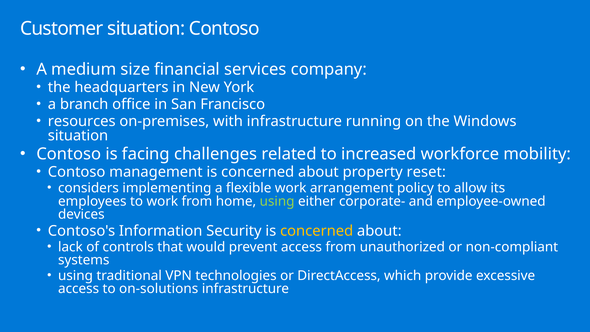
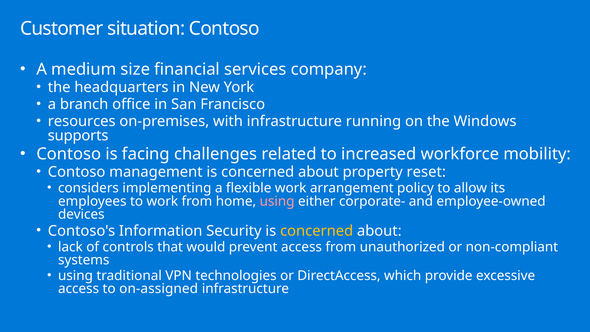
situation: situation -> supports (78, 136)
using colour: light green -> pink (277, 201)
on-solutions: on-solutions -> on-assigned (159, 289)
